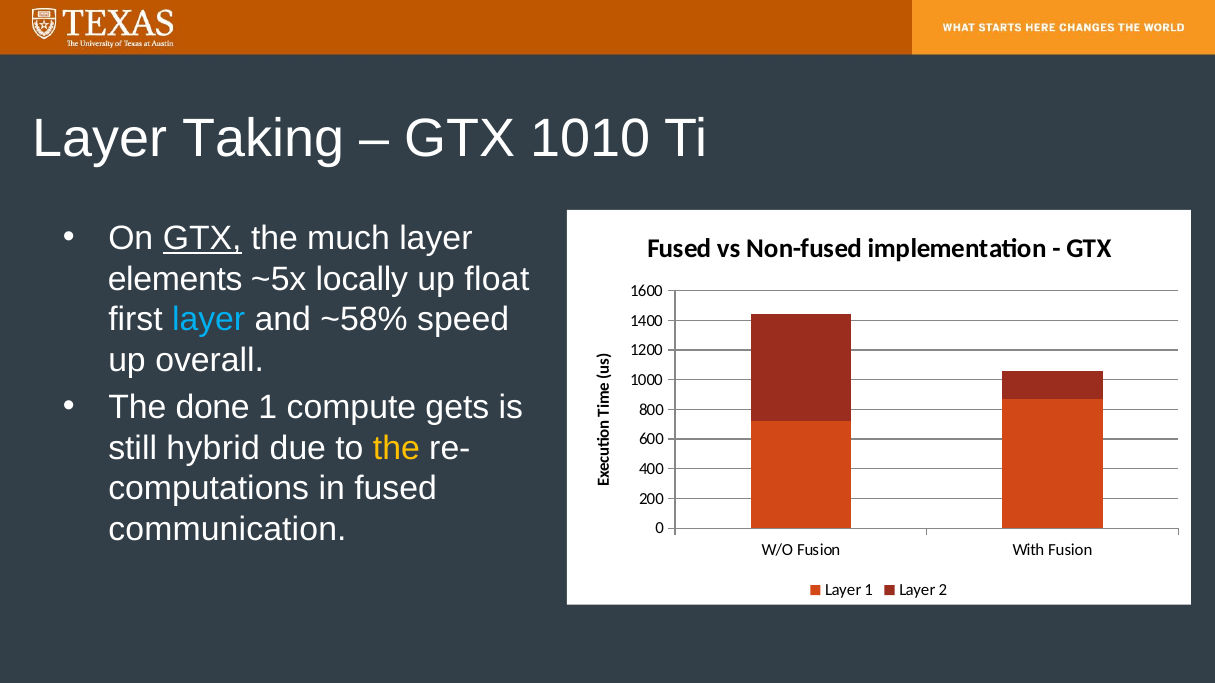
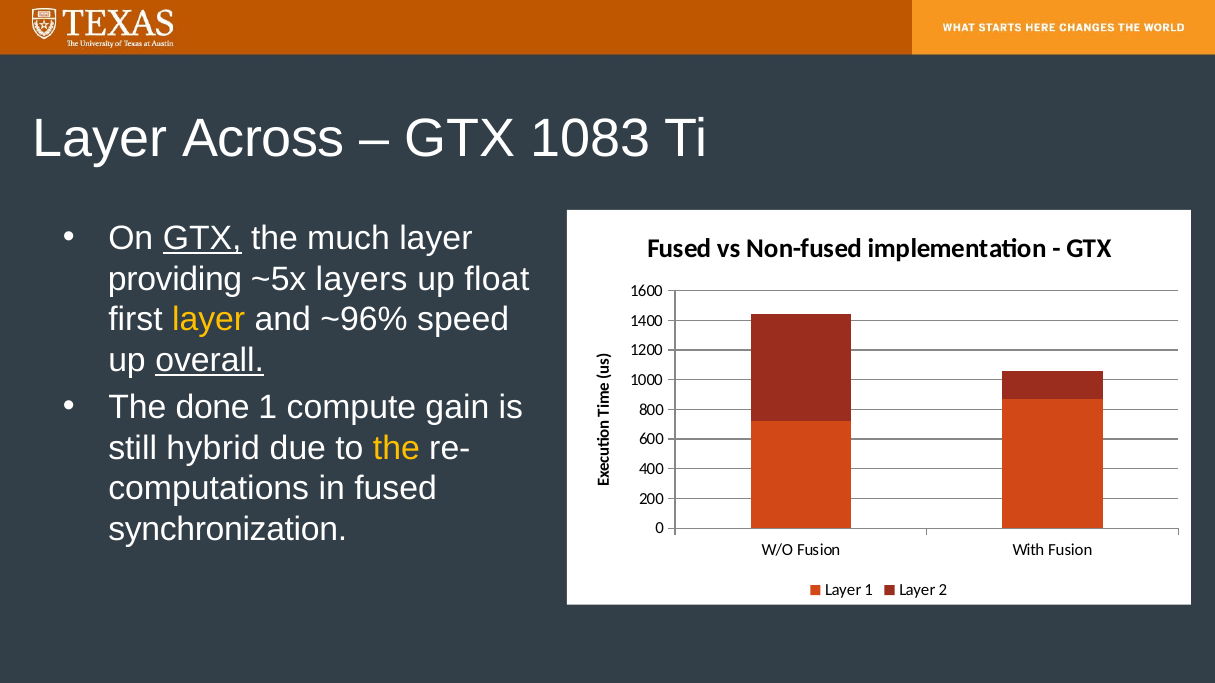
Taking: Taking -> Across (264, 139)
1010: 1010 -> 1083 (591, 139)
elements: elements -> providing (175, 279)
locally: locally -> layers (362, 279)
layer colour: light blue -> yellow (209, 320)
~58%: ~58% -> ~96% (364, 320)
overall underline: none -> present (210, 361)
gets: gets -> gain (457, 408)
communication: communication -> synchronization (228, 530)
